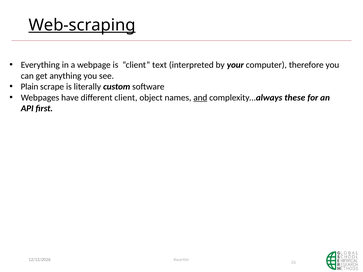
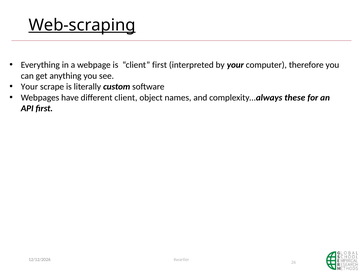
client text: text -> first (160, 65)
Plain: Plain -> Your (29, 87)
and underline: present -> none (200, 98)
